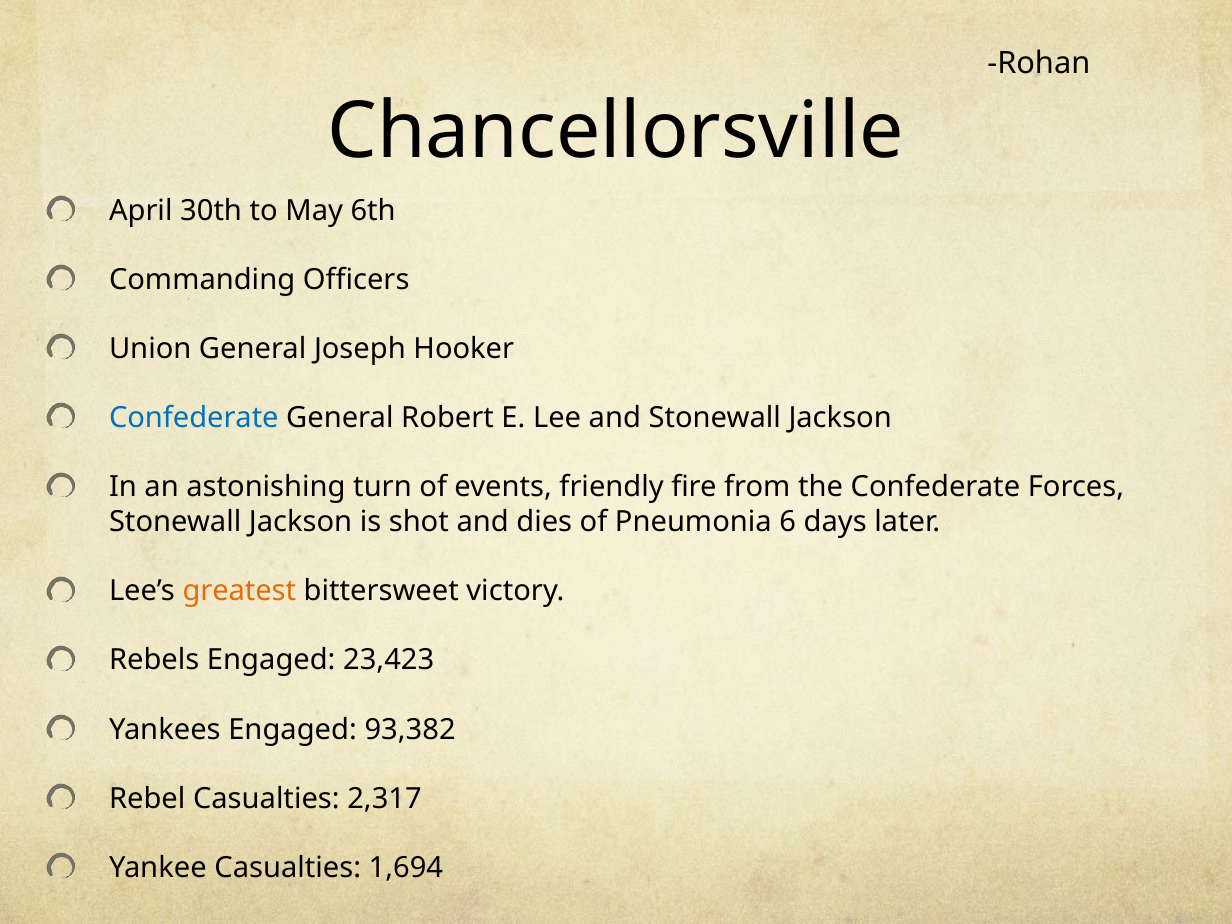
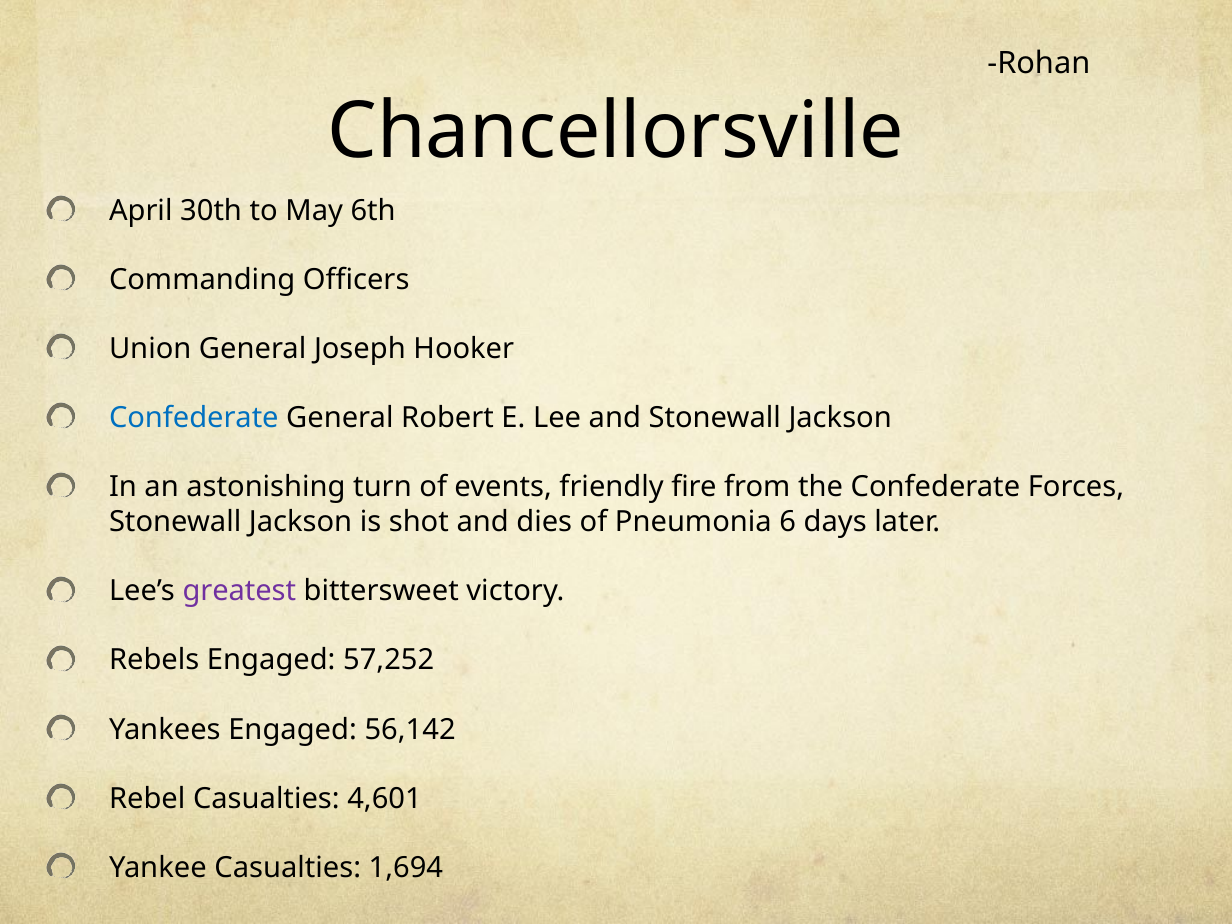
greatest colour: orange -> purple (239, 591)
23,423: 23,423 -> 57,252 (389, 660)
93,382: 93,382 -> 56,142 (410, 730)
2,317: 2,317 -> 4,601 (385, 799)
